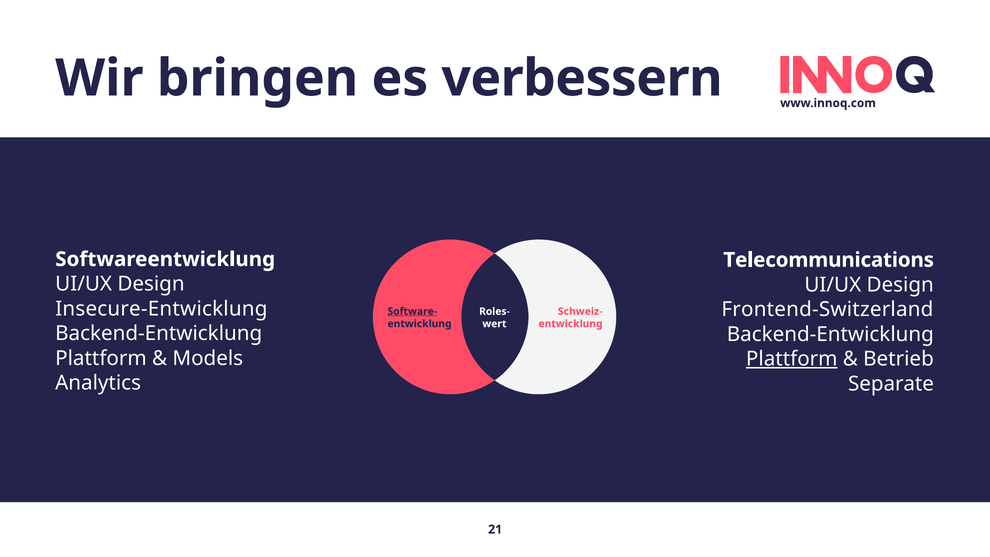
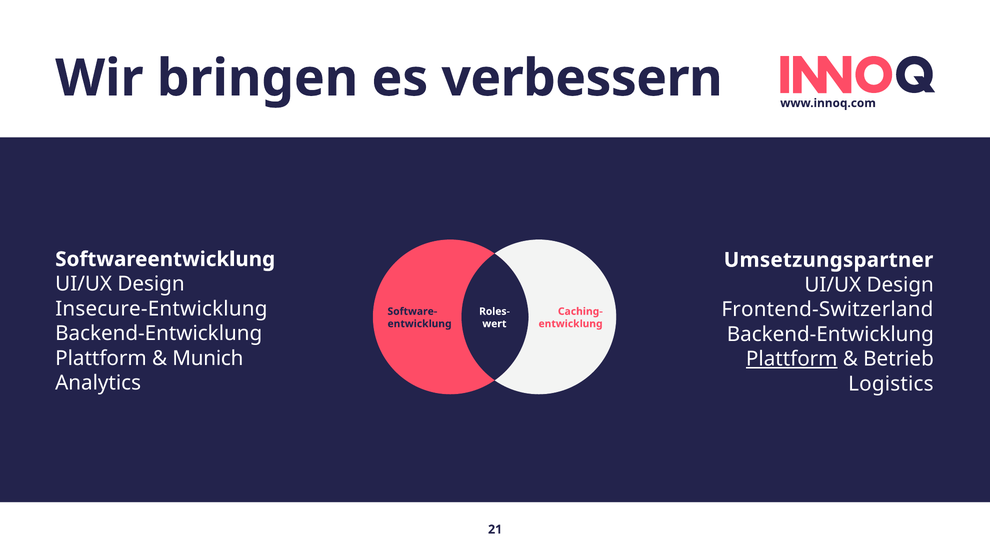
Telecommunications: Telecommunications -> Umsetzungspartner (828, 260)
Software- underline: present -> none (412, 311)
Schweiz-: Schweiz- -> Caching- (580, 311)
Models: Models -> Munich (208, 358)
Separate: Separate -> Logistics (891, 384)
